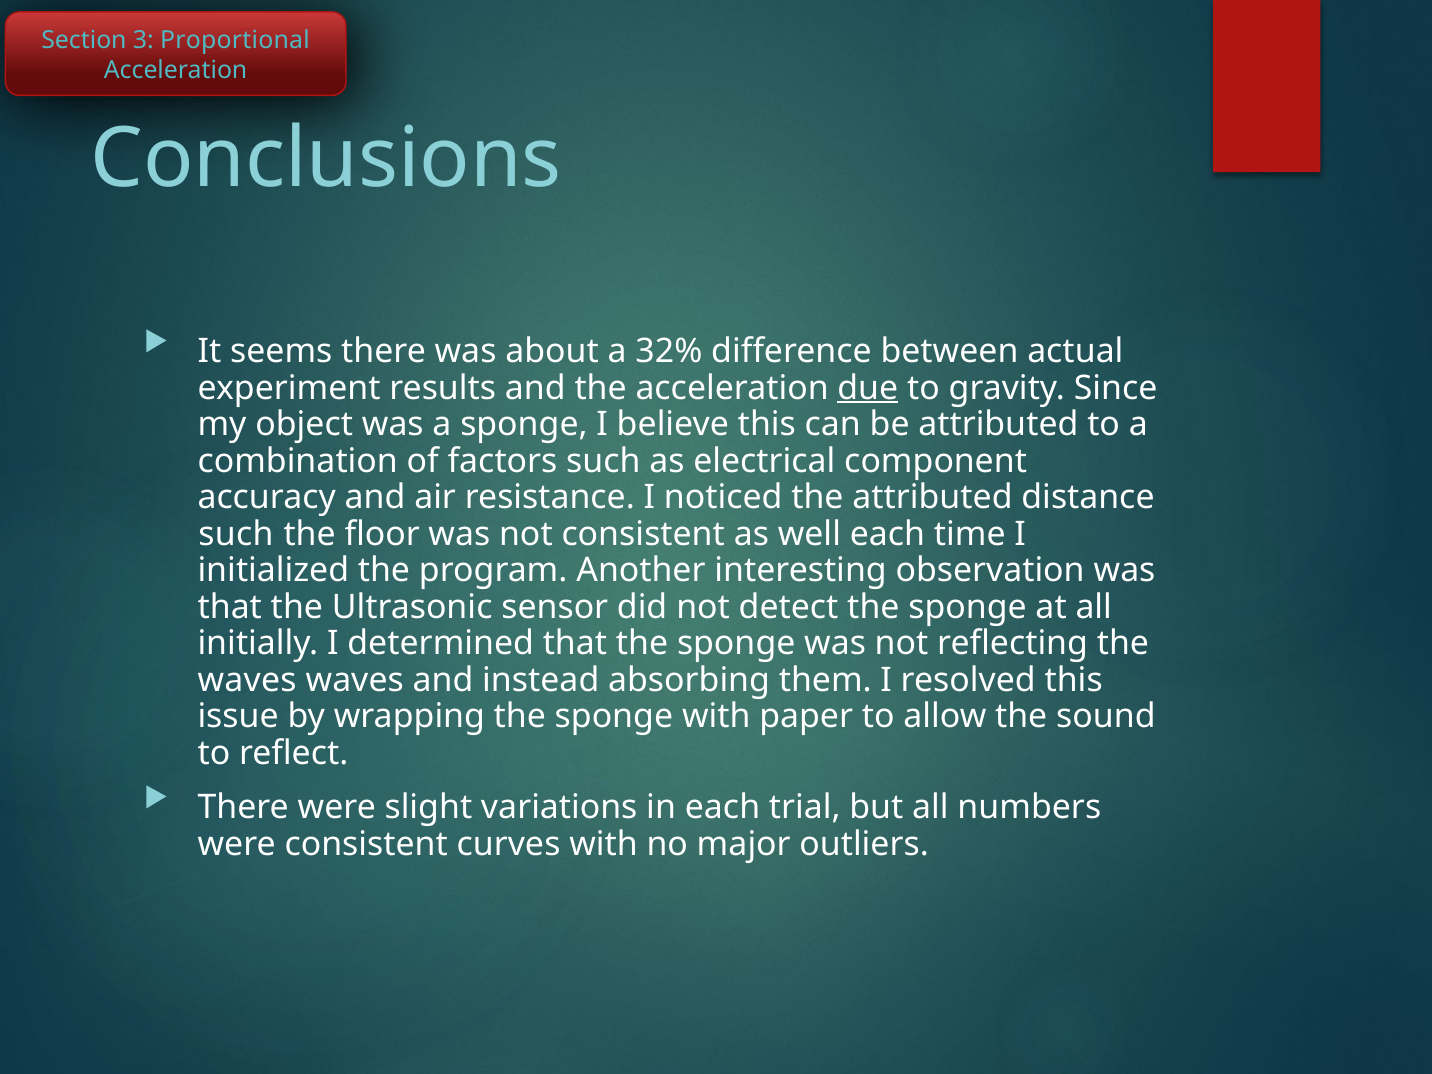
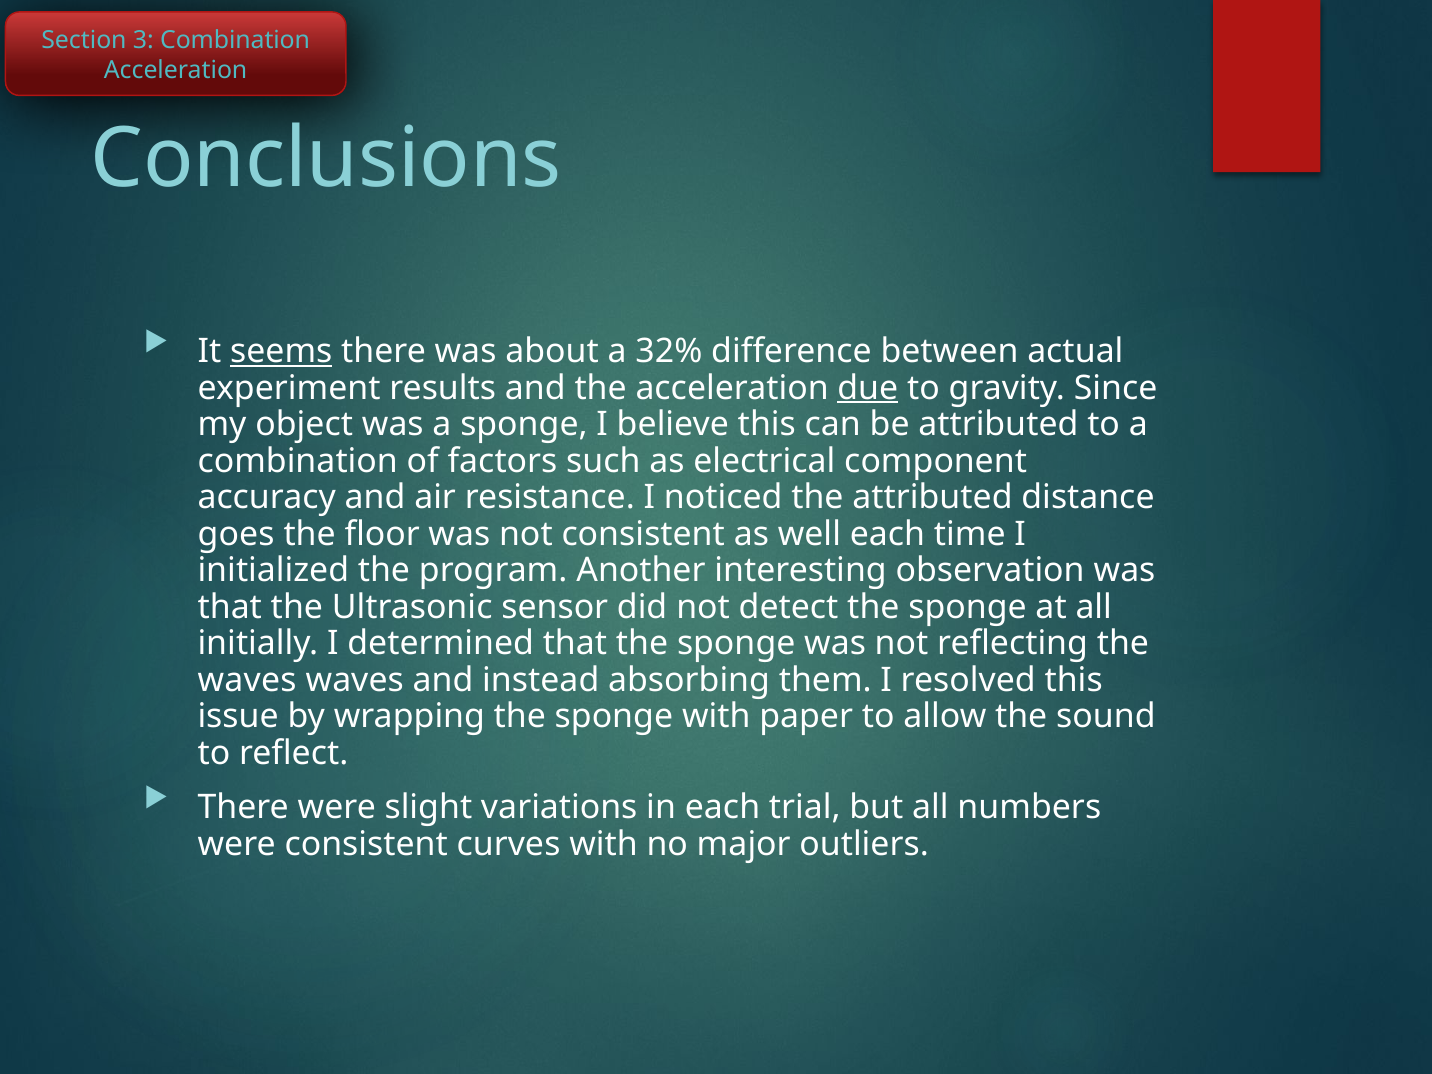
3 Proportional: Proportional -> Combination (235, 40)
seems underline: none -> present (281, 351)
such: such -> goes (236, 534)
